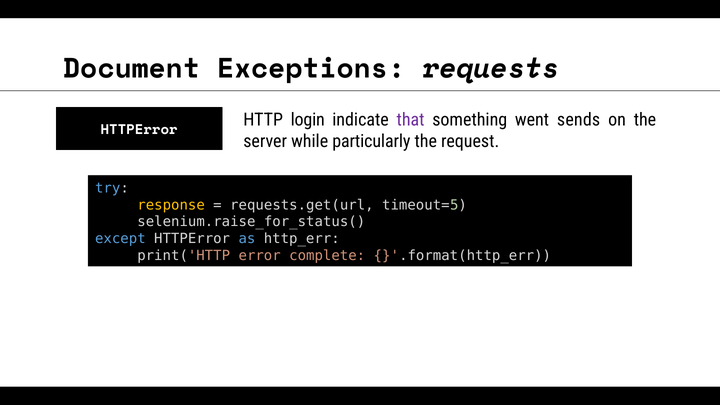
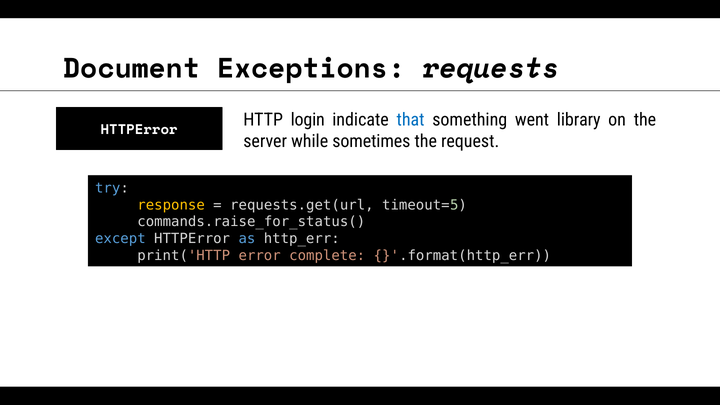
that colour: purple -> blue (411, 120)
sends: sends -> library (579, 120)
particularly: particularly -> sometimes (371, 141)
selenium.raise_for_status(: selenium.raise_for_status( -> commands.raise_for_status( (251, 222)
